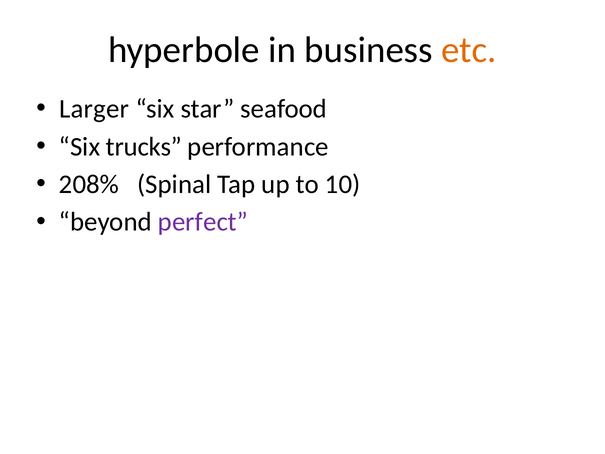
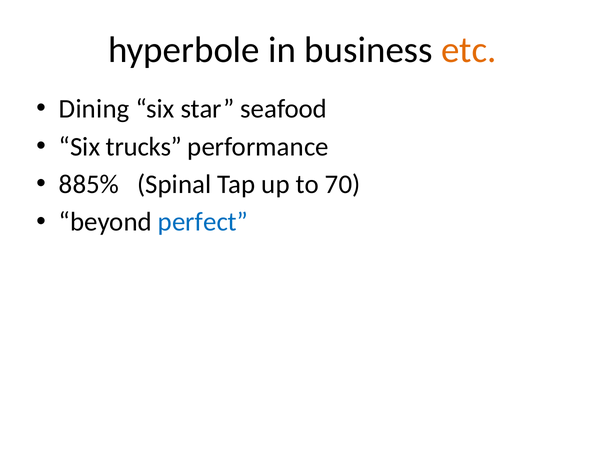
Larger: Larger -> Dining (94, 109)
208%: 208% -> 885% (89, 184)
10: 10 -> 70 (343, 184)
perfect colour: purple -> blue (203, 222)
